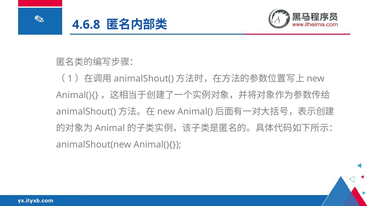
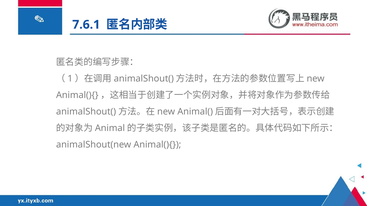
4.6.8: 4.6.8 -> 7.6.1 (86, 25)
